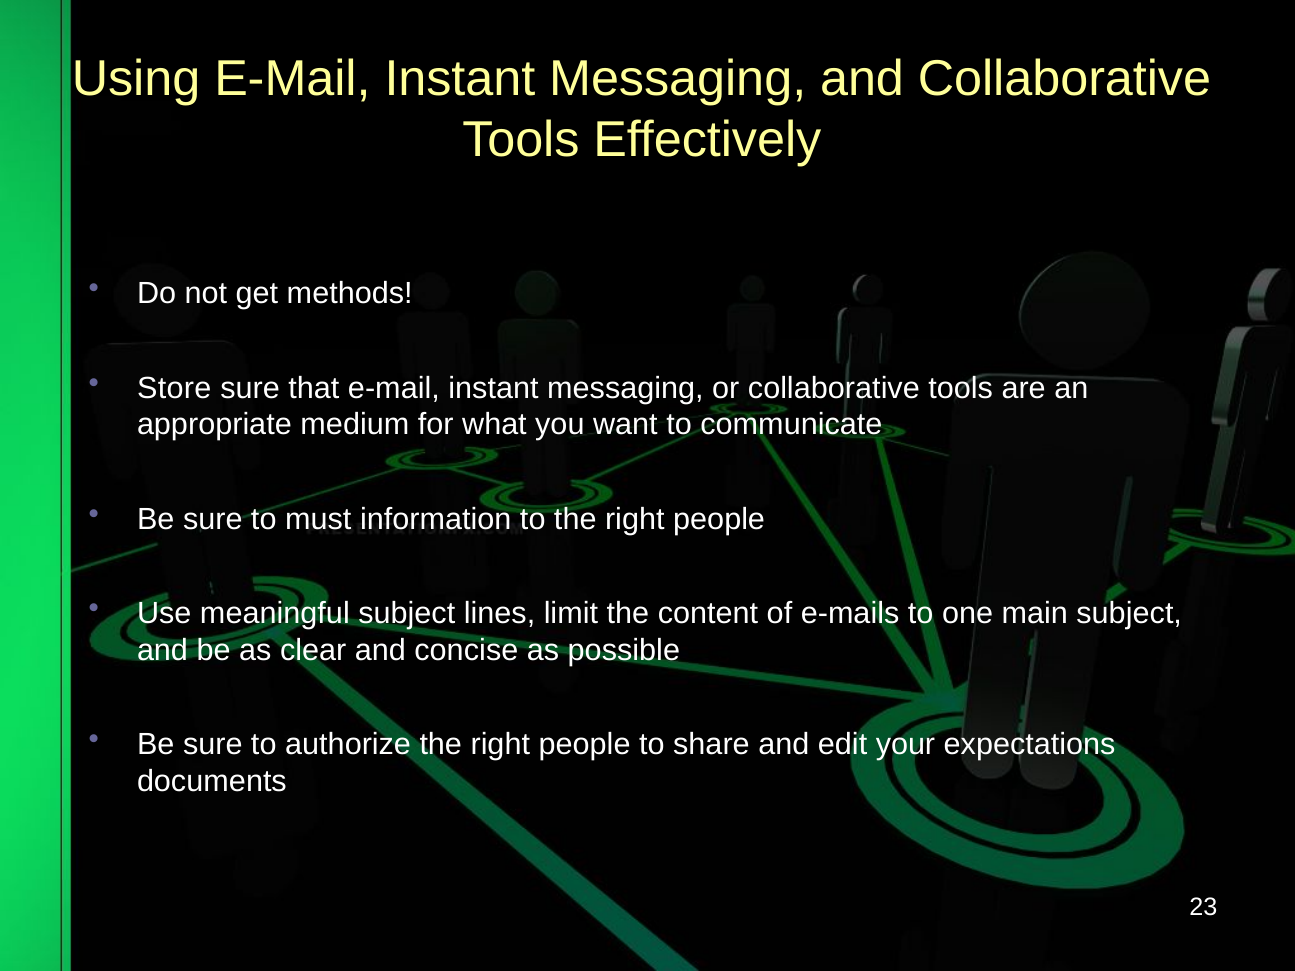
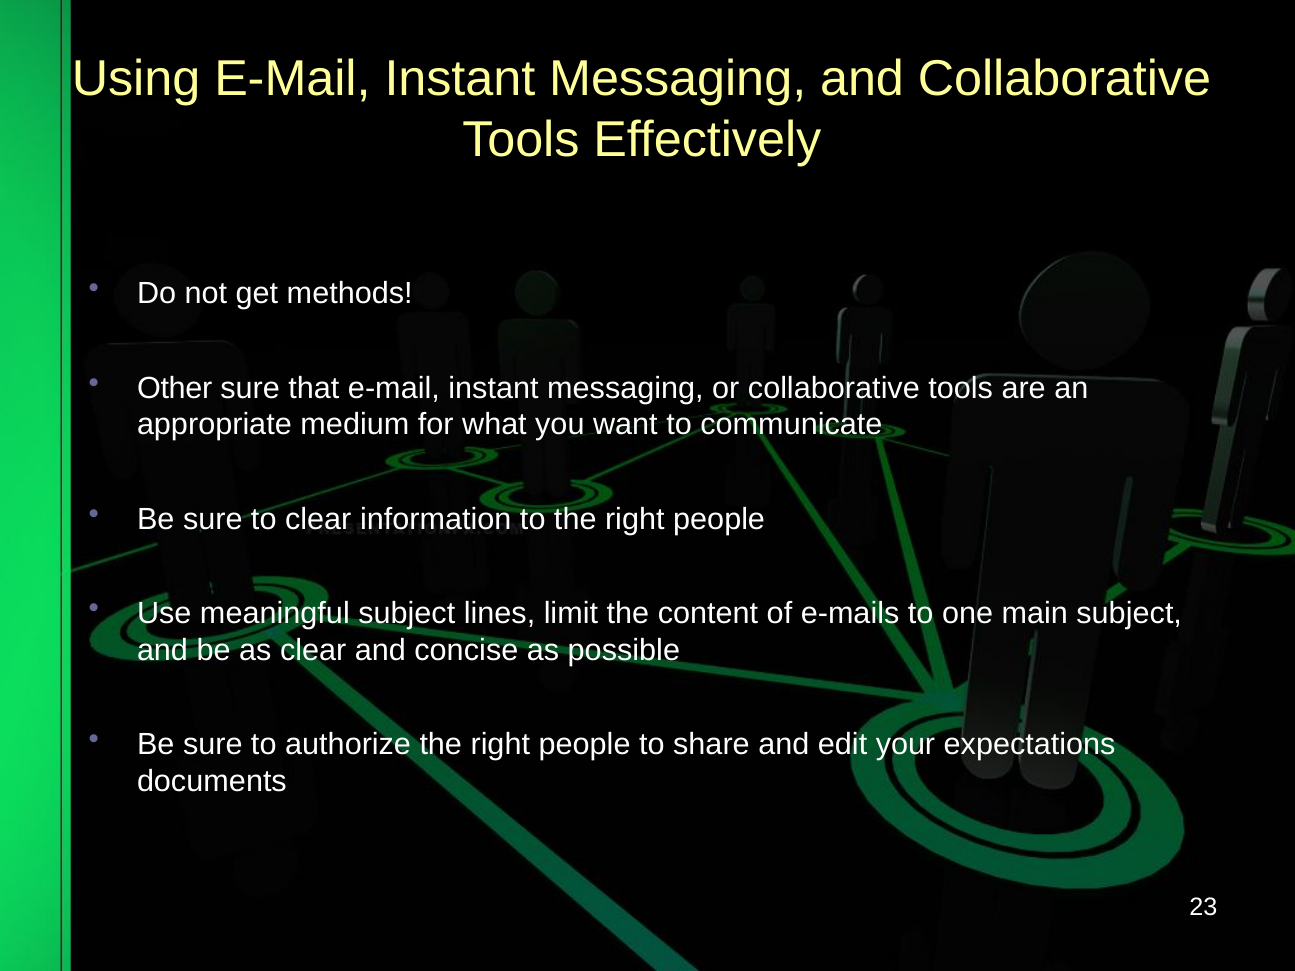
Store: Store -> Other (175, 388)
to must: must -> clear (318, 519)
